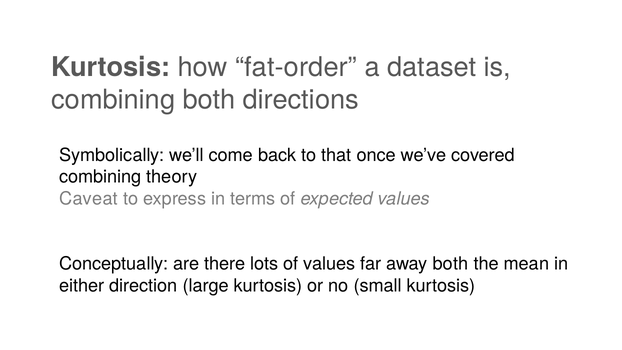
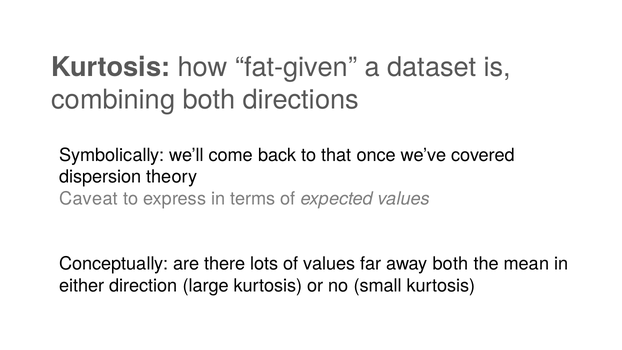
fat-order: fat-order -> fat-given (296, 67)
combining: combining -> dispersion (100, 177)
